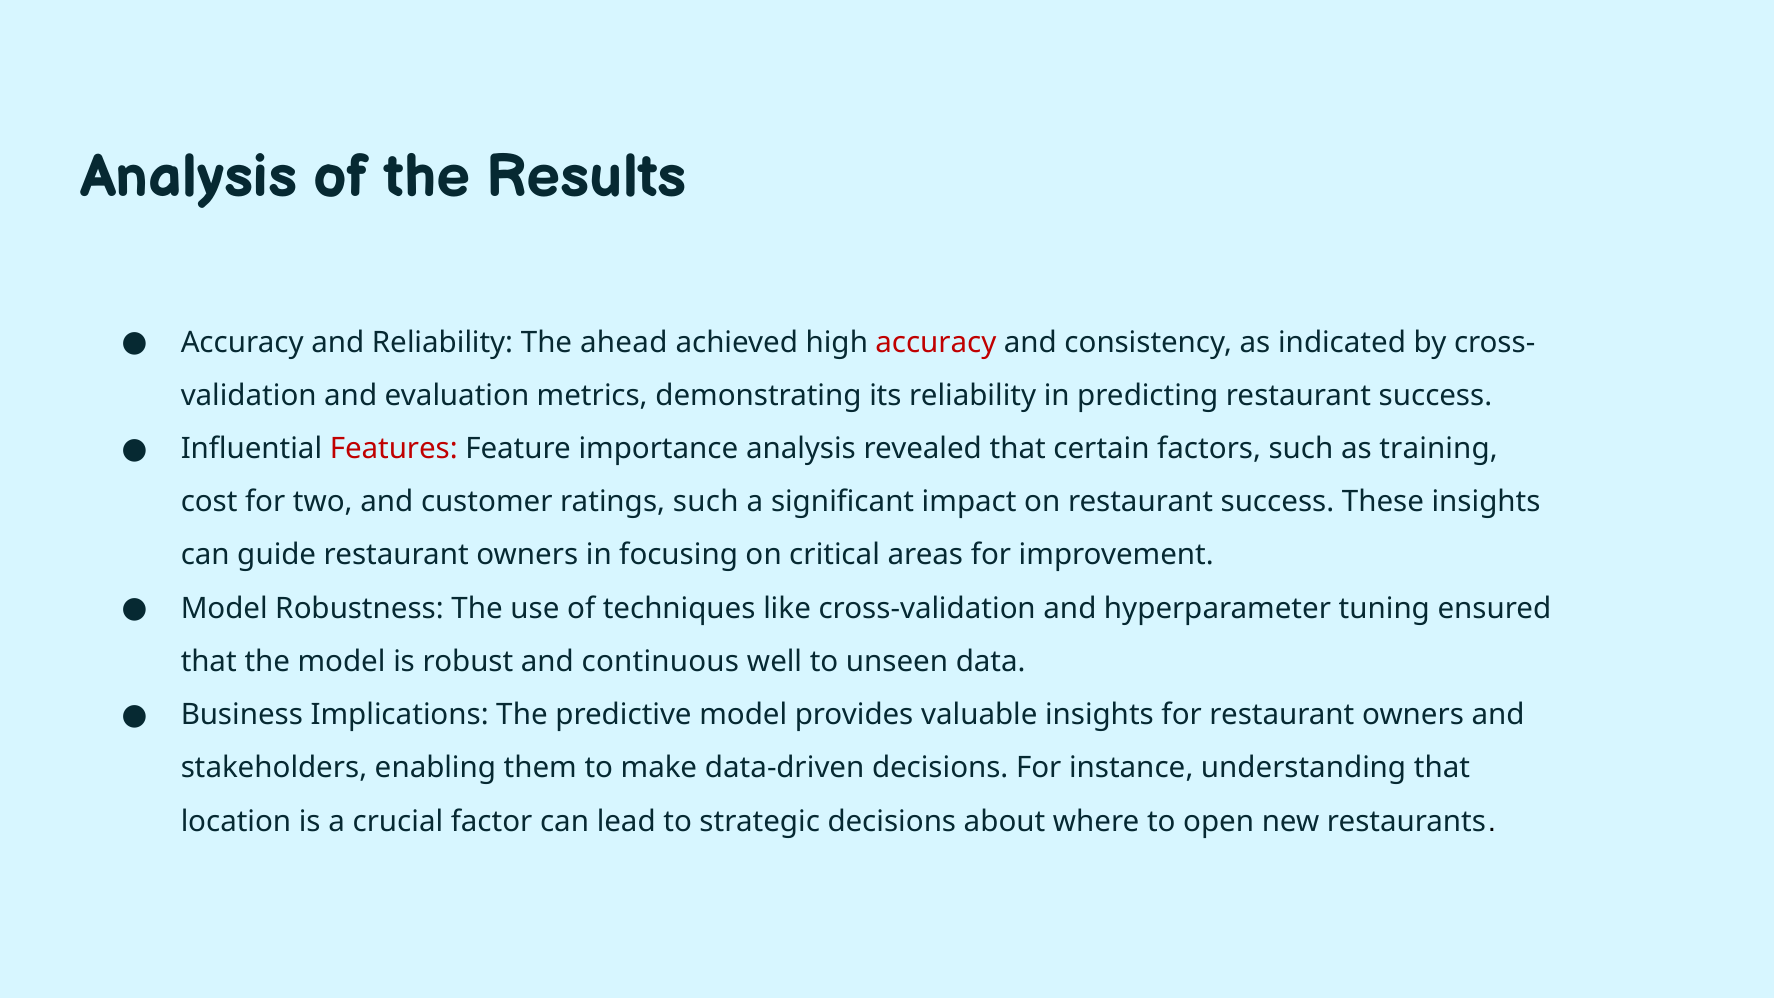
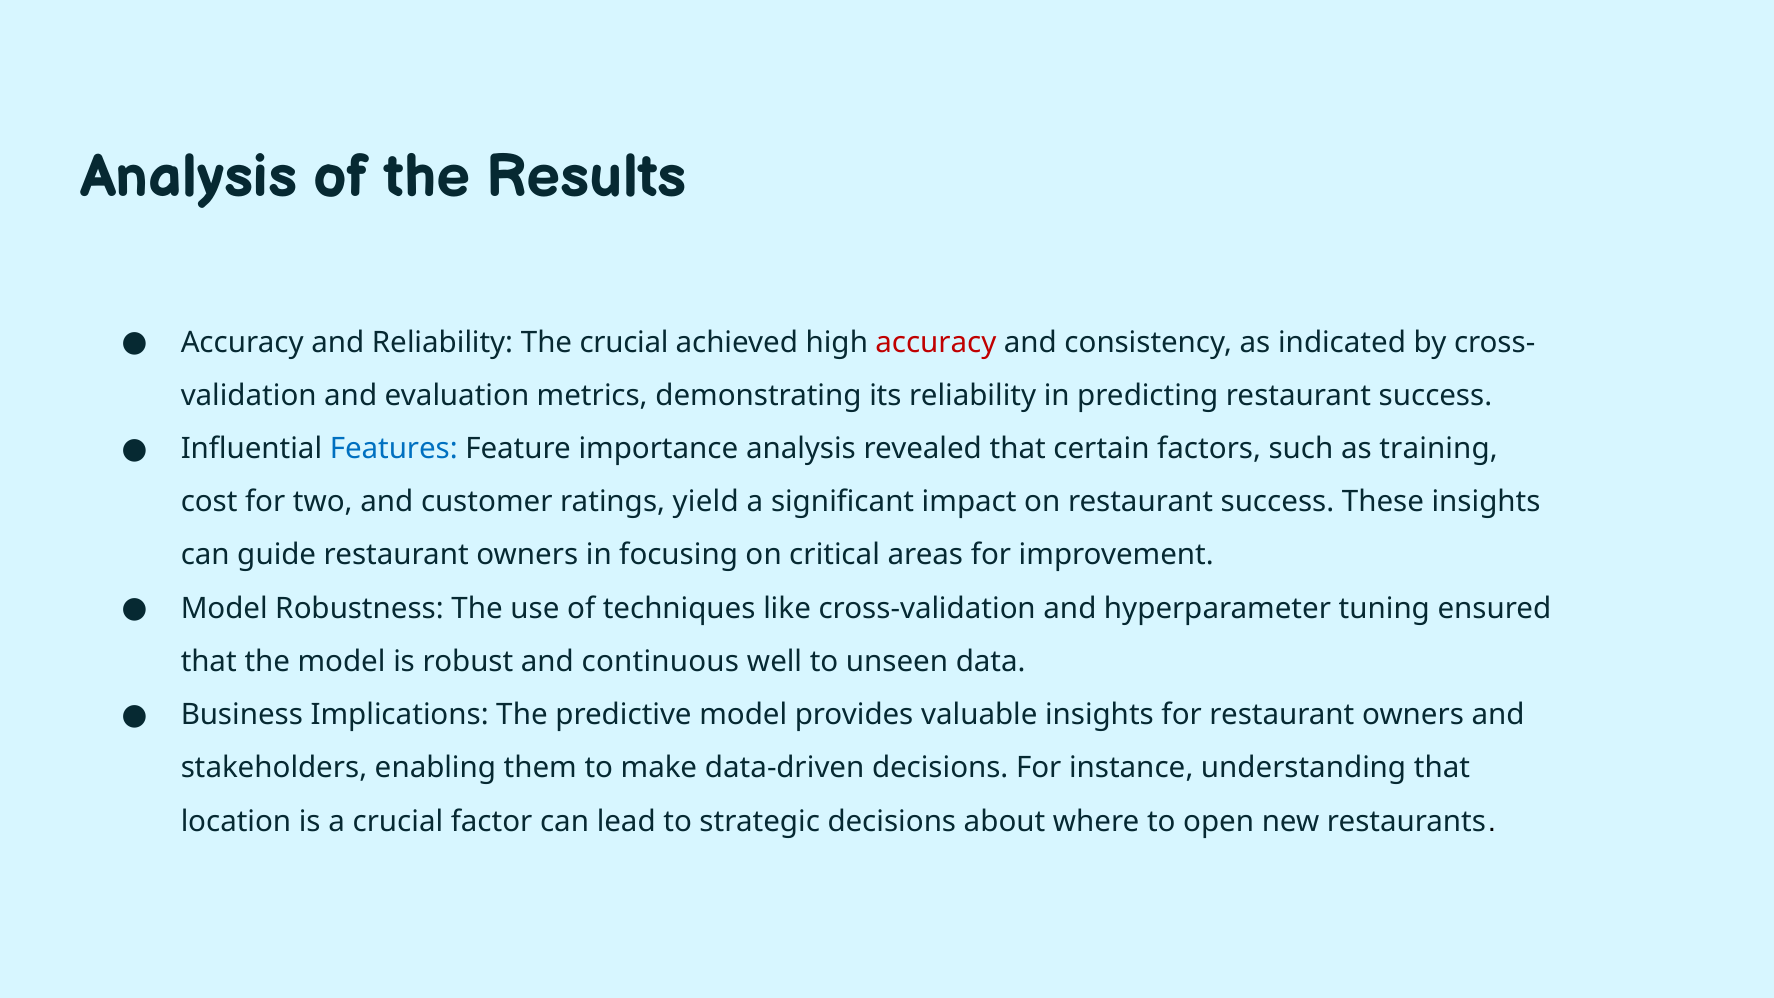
The ahead: ahead -> crucial (624, 342)
Features colour: red -> blue (394, 449)
ratings such: such -> yield (706, 502)
